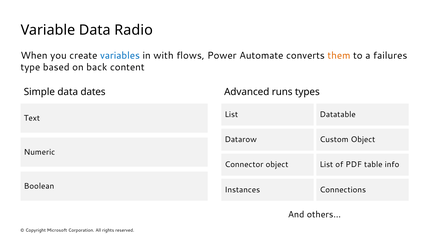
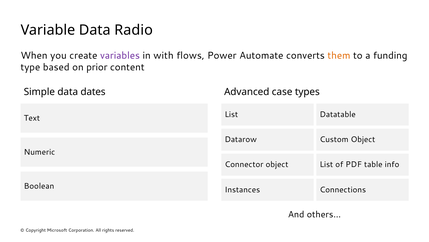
variables colour: blue -> purple (120, 55)
failures: failures -> funding (390, 55)
back: back -> prior (97, 67)
runs: runs -> case (282, 92)
